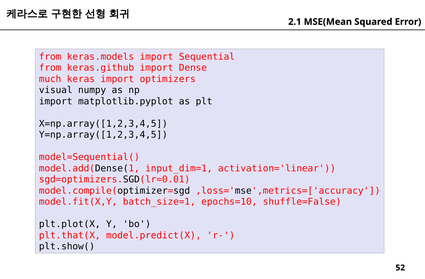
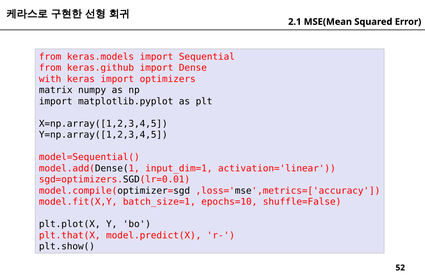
much: much -> with (50, 79)
visual: visual -> matrix (56, 90)
